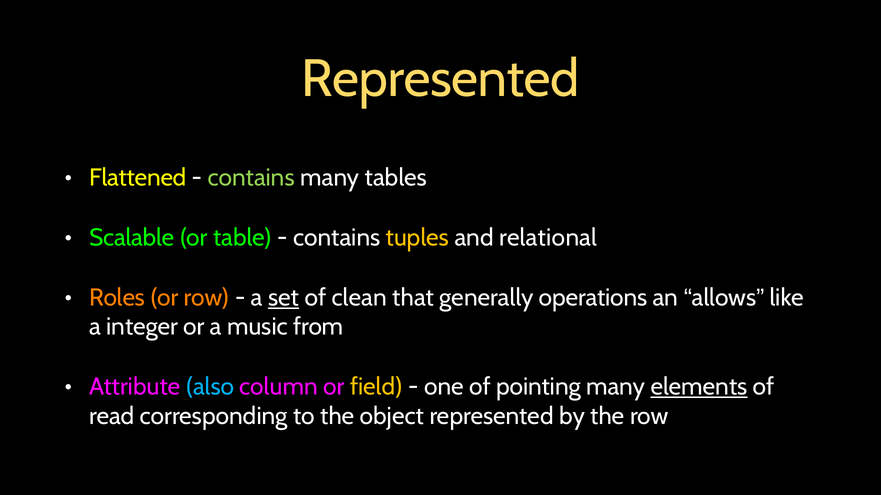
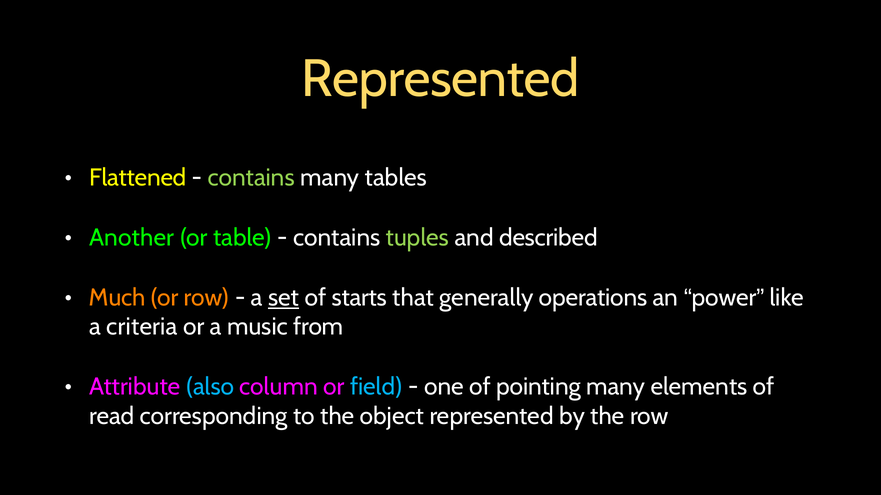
Scalable: Scalable -> Another (132, 238)
tuples colour: yellow -> light green (417, 238)
relational: relational -> described (548, 238)
Roles: Roles -> Much (117, 298)
clean: clean -> starts (359, 298)
allows: allows -> power (724, 298)
integer: integer -> criteria (142, 327)
field colour: yellow -> light blue (376, 387)
elements underline: present -> none (699, 387)
